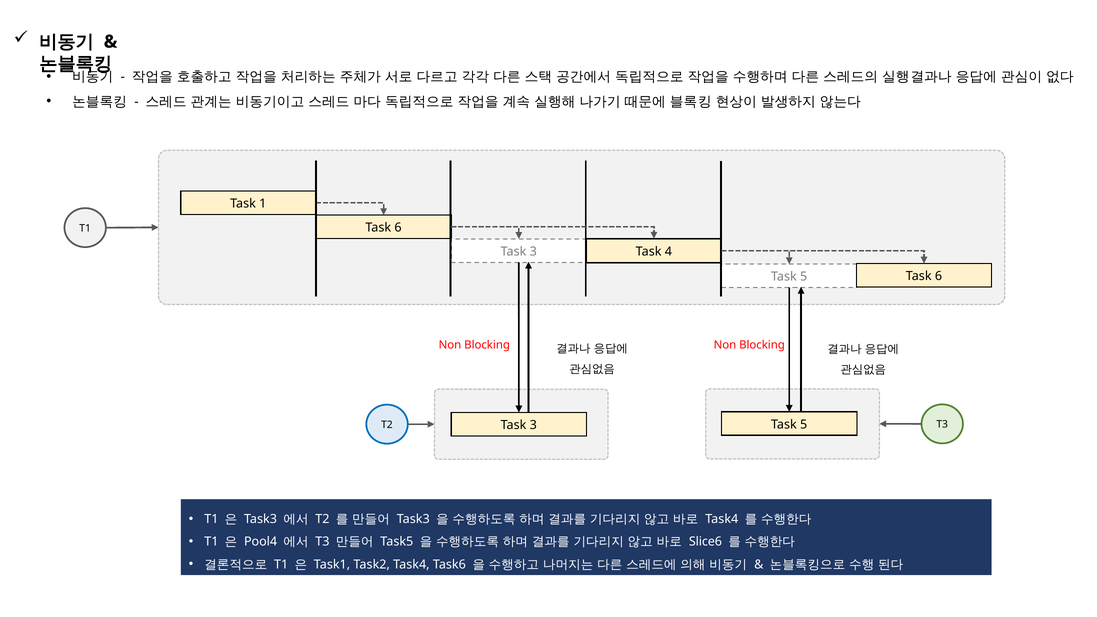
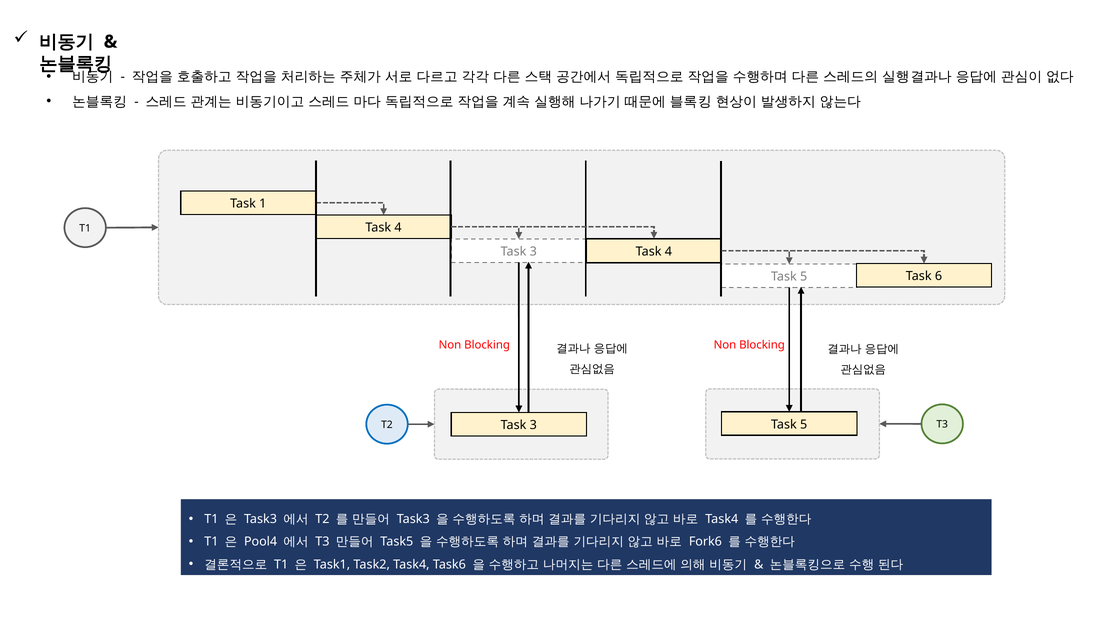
T1 Task 6: 6 -> 4 (398, 228)
Slice6: Slice6 -> Fork6 (705, 542)
